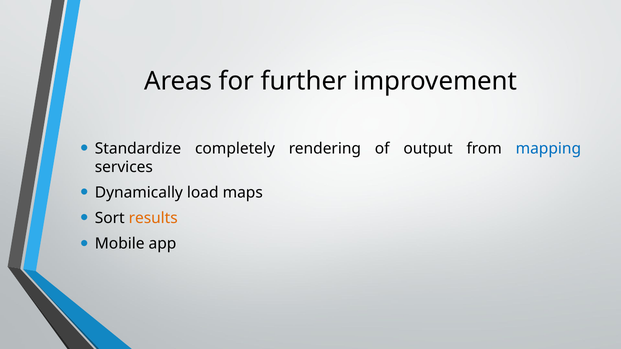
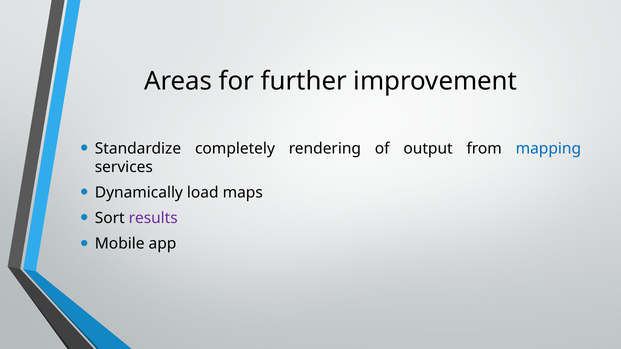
results colour: orange -> purple (153, 218)
